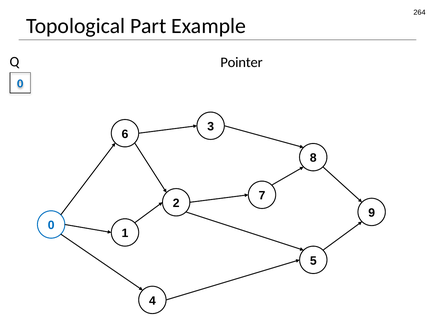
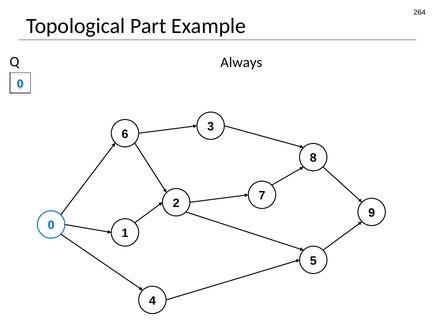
Pointer: Pointer -> Always (241, 62)
